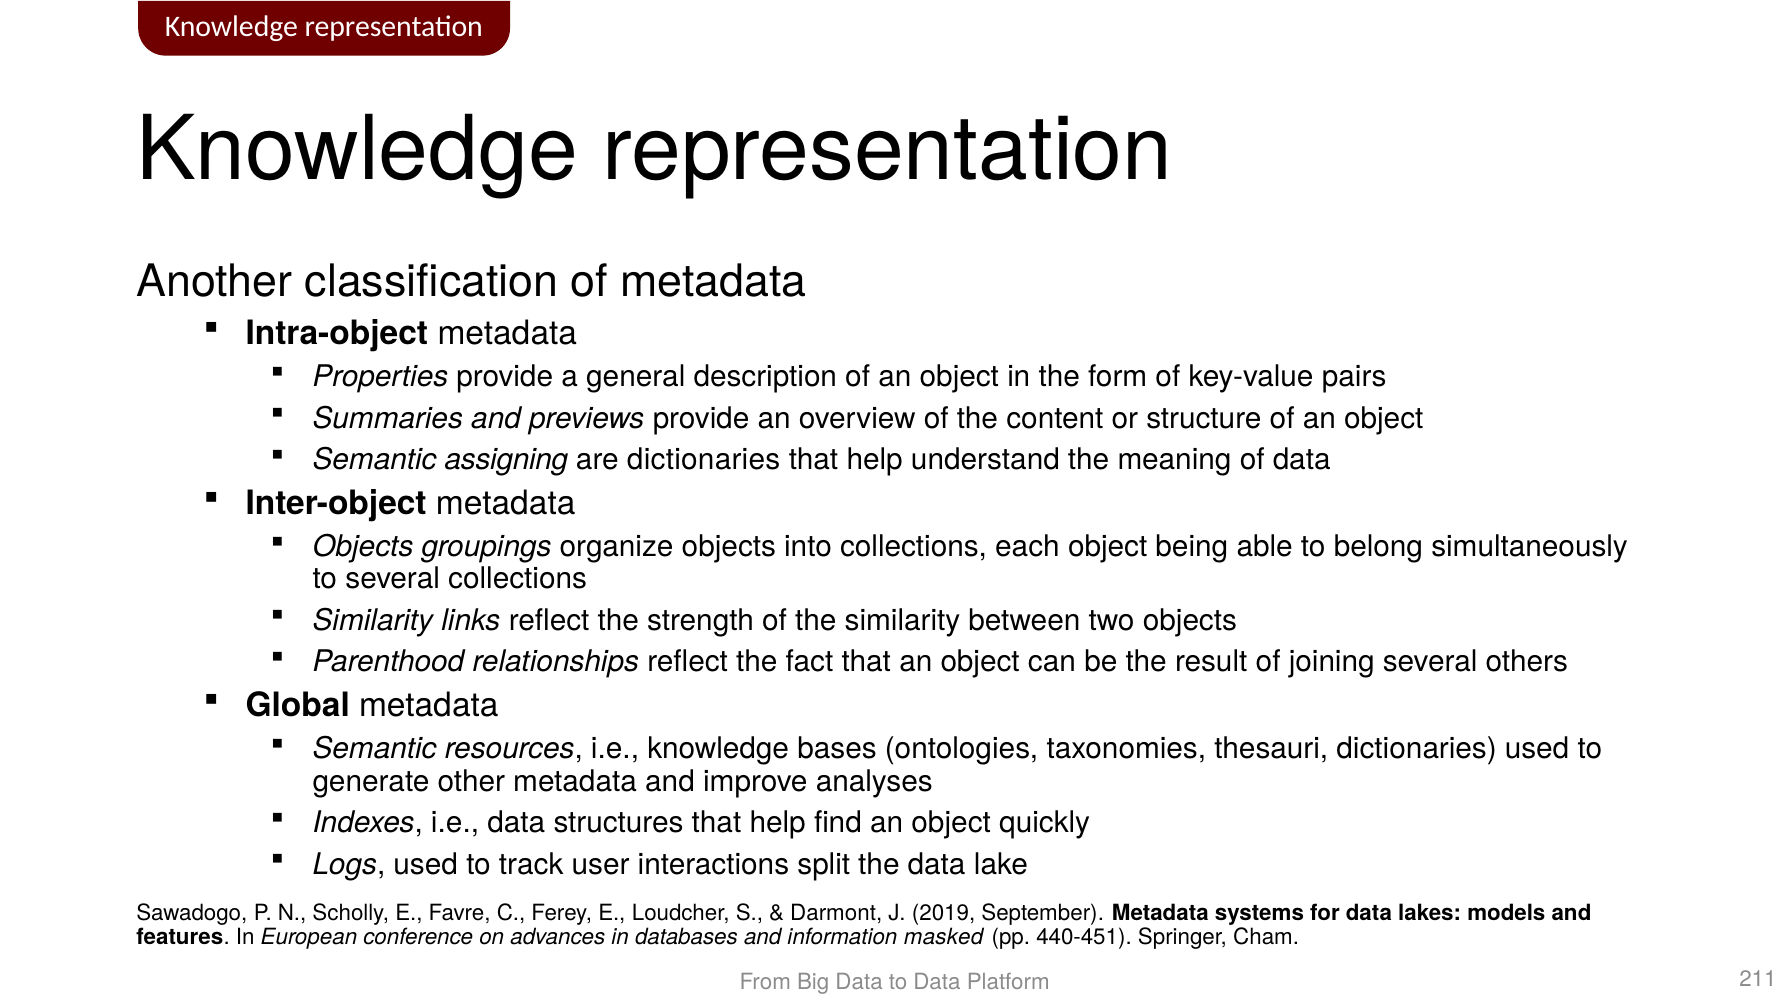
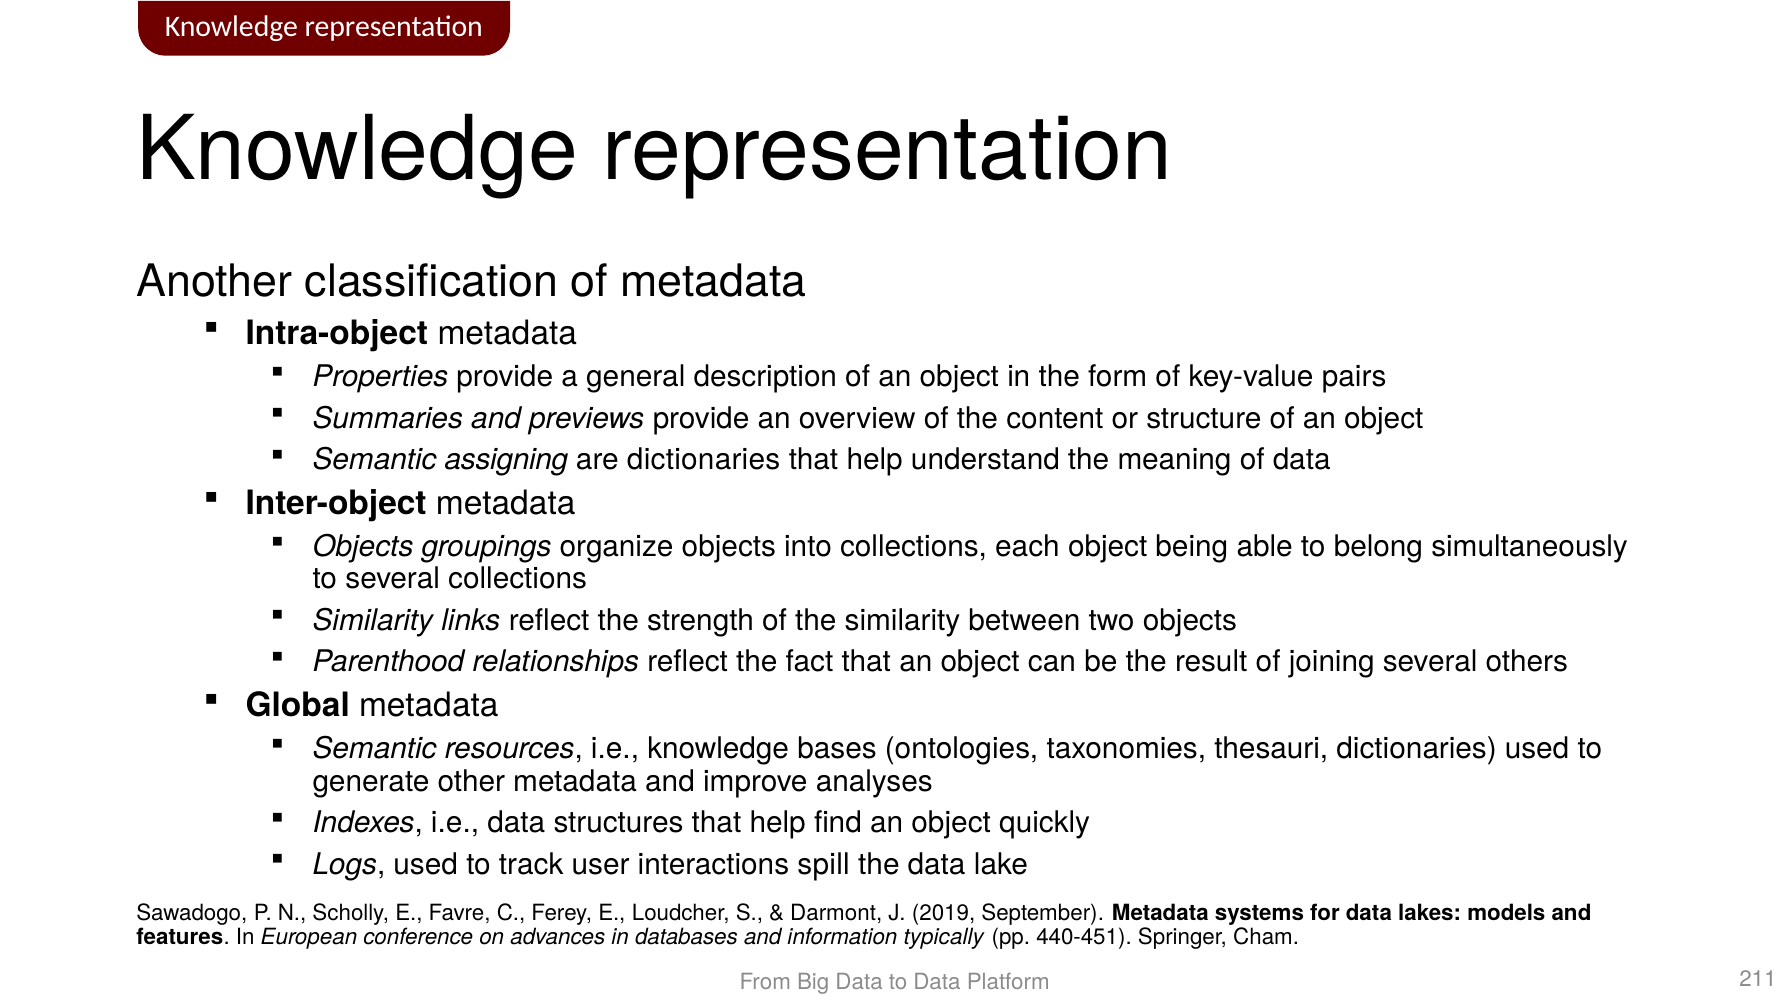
split: split -> spill (824, 864)
masked: masked -> typically (944, 937)
